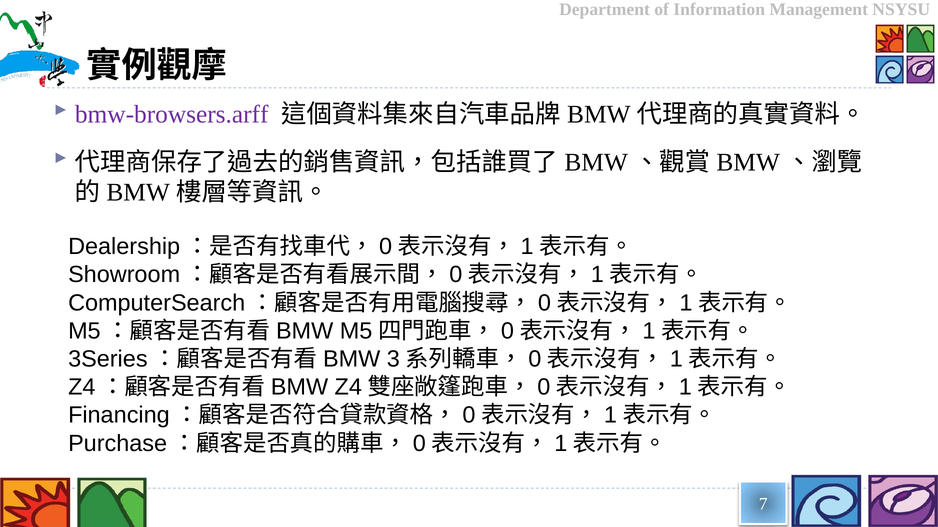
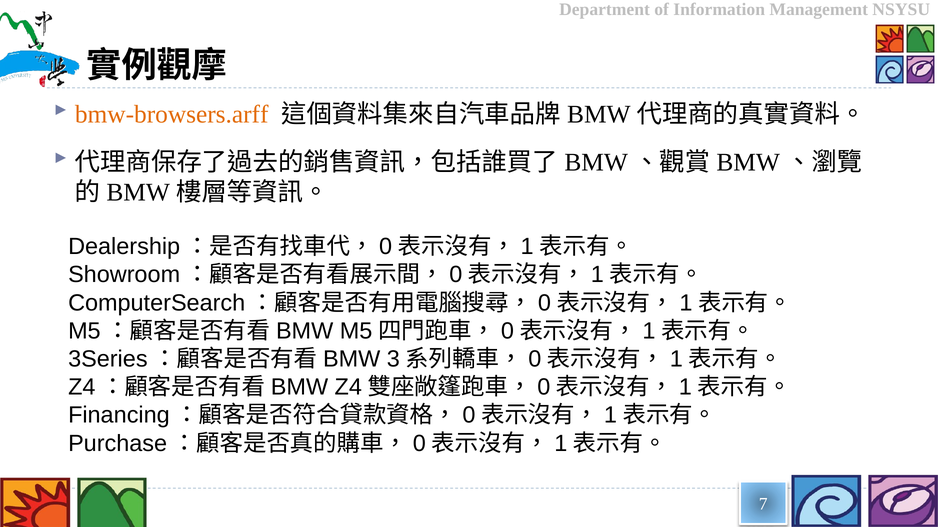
bmw-browsers.arff colour: purple -> orange (172, 114)
